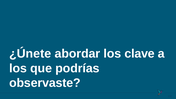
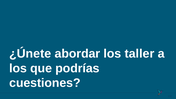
clave: clave -> taller (139, 54)
observaste: observaste -> cuestiones (45, 83)
